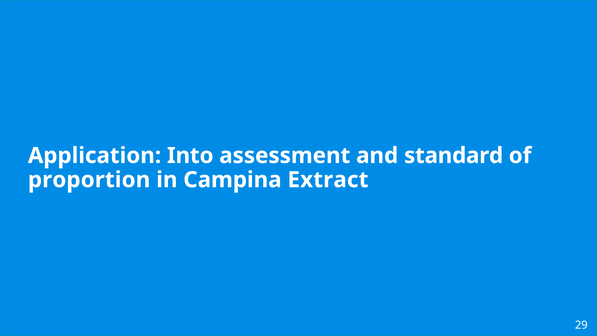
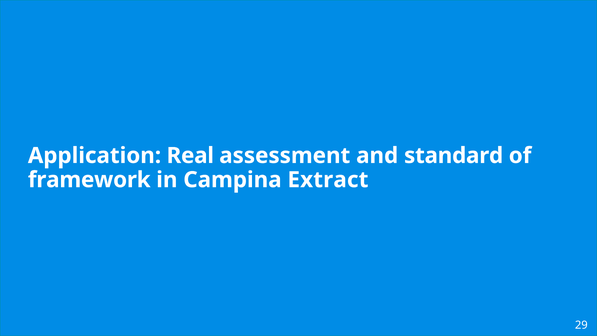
Into: Into -> Real (190, 156)
proportion: proportion -> framework (89, 180)
